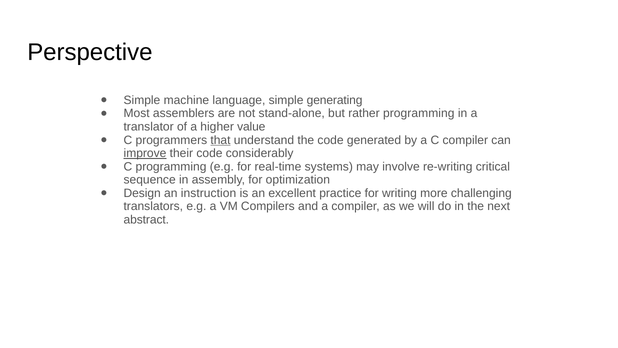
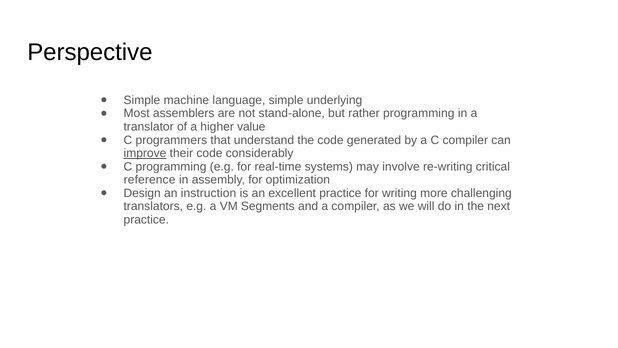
generating: generating -> underlying (335, 100)
that underline: present -> none (220, 140)
sequence: sequence -> reference (150, 180)
Compilers: Compilers -> Segments (268, 206)
abstract: abstract -> practice (146, 219)
